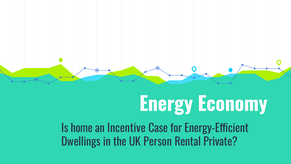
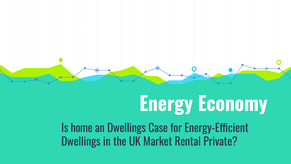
an Incentive: Incentive -> Dwellings (127, 128)
Person: Person -> Market (158, 142)
